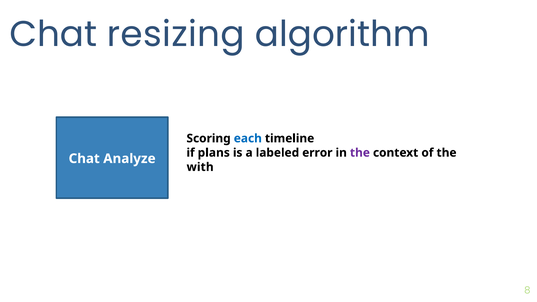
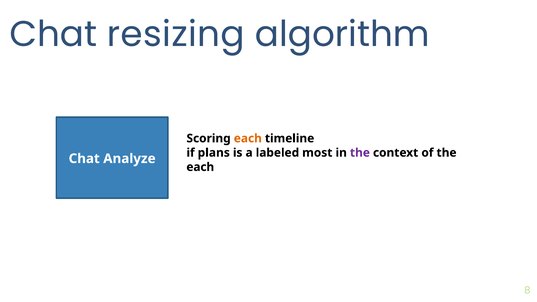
each colour: blue -> orange (248, 138)
error: error -> most (317, 153)
with: with -> each (200, 167)
